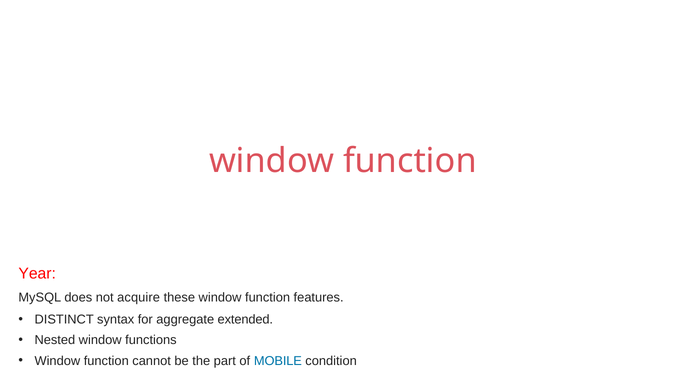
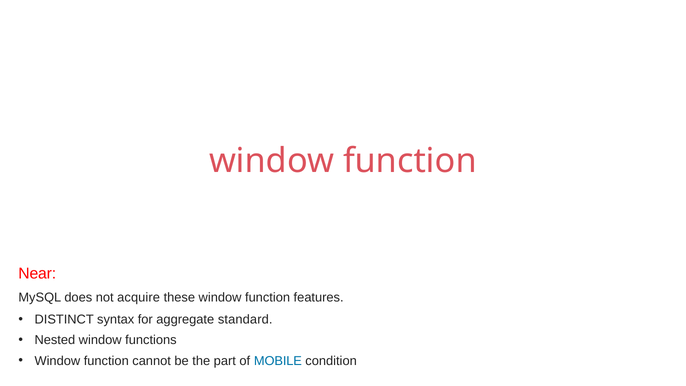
Year: Year -> Near (37, 273)
extended: extended -> standard (245, 320)
